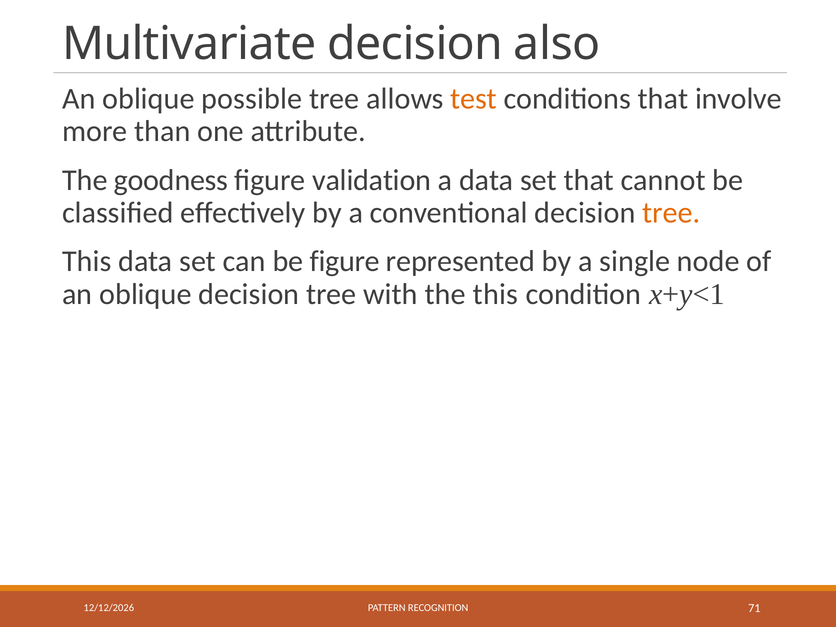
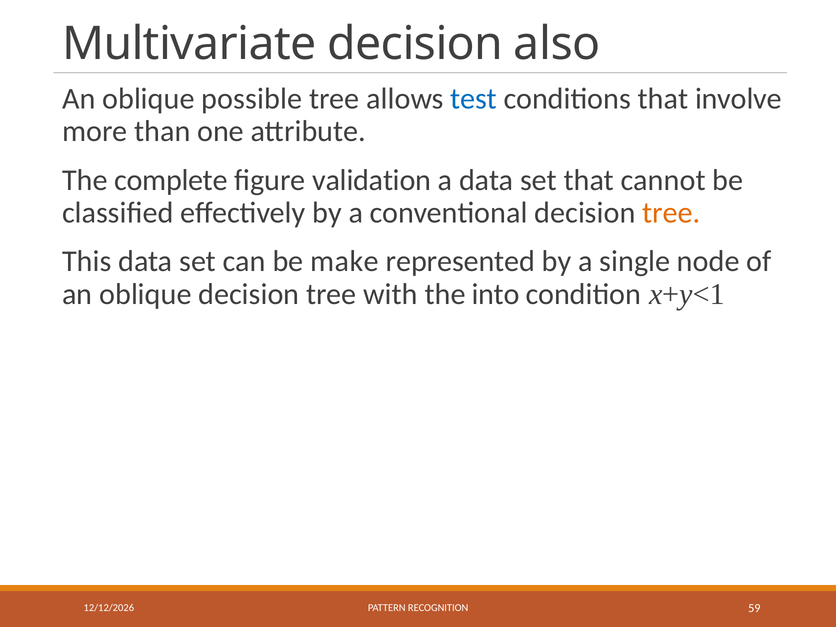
test colour: orange -> blue (474, 99)
goodness: goodness -> complete (171, 180)
be figure: figure -> make (344, 262)
the this: this -> into (496, 294)
71: 71 -> 59 (754, 608)
